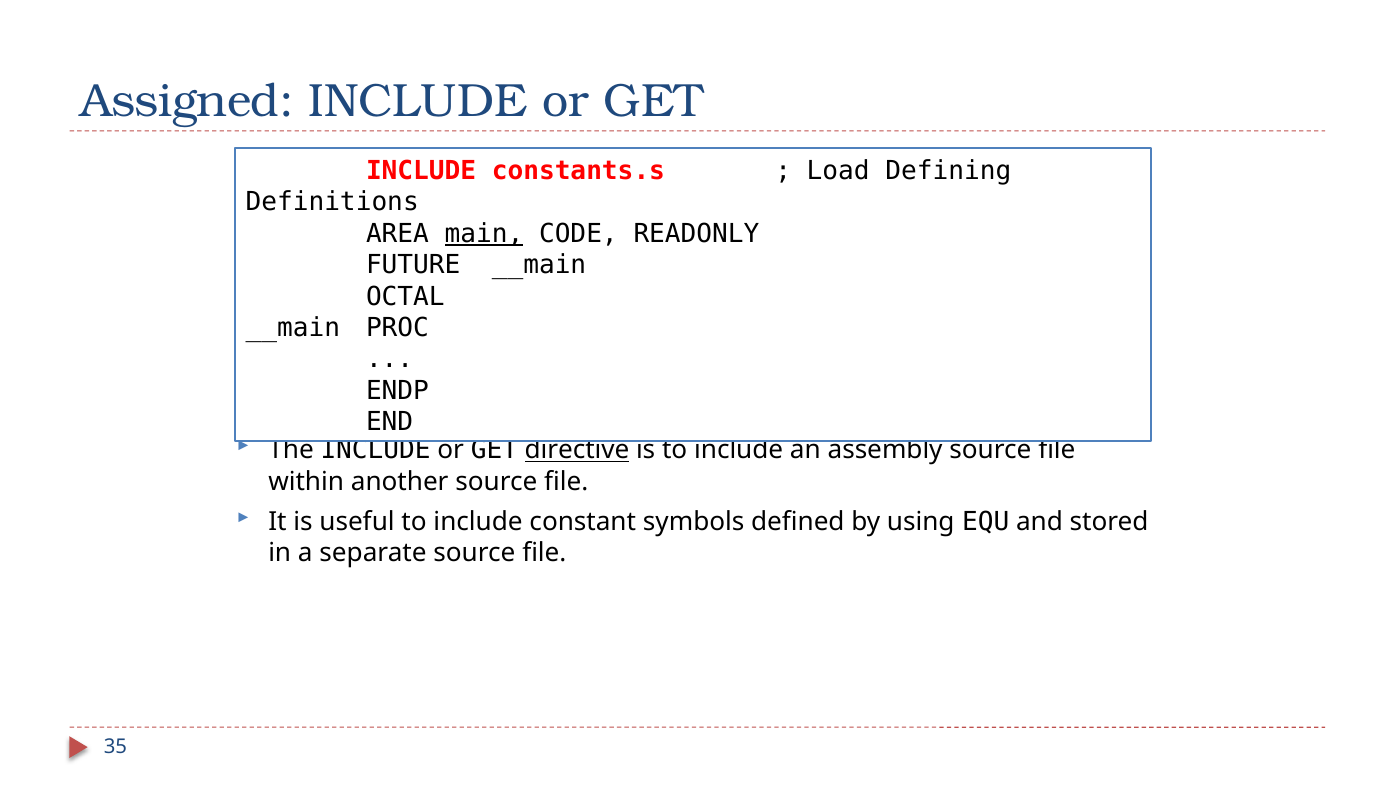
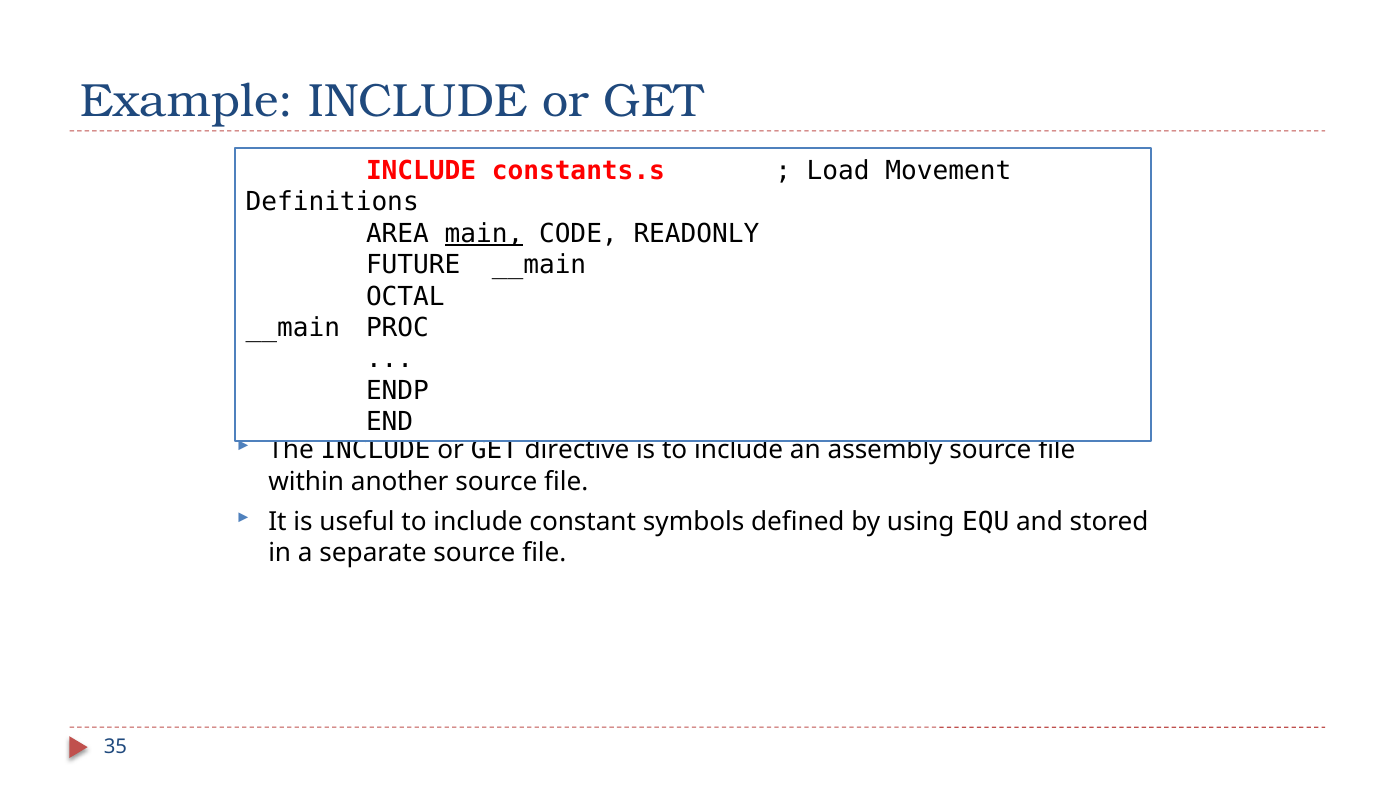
Assigned: Assigned -> Example (187, 101)
Defining: Defining -> Movement (948, 171)
directive underline: present -> none (577, 450)
